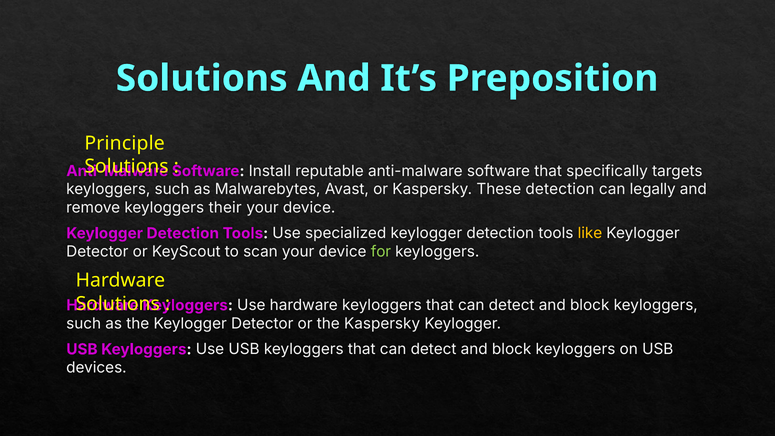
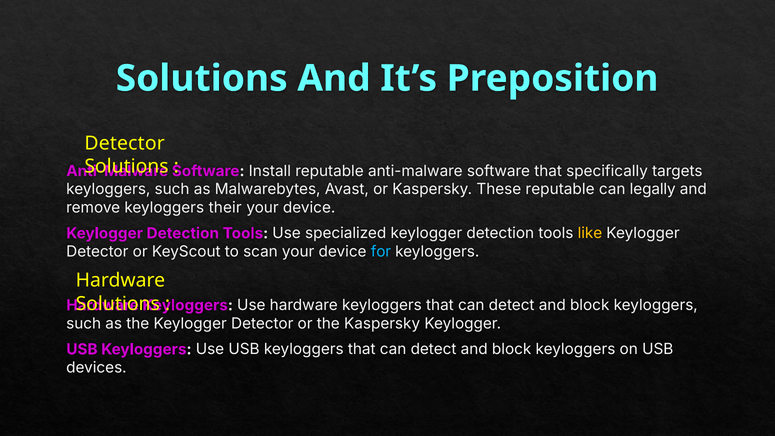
Principle: Principle -> Detector (125, 143)
These detection: detection -> reputable (560, 189)
for colour: light green -> light blue (381, 251)
